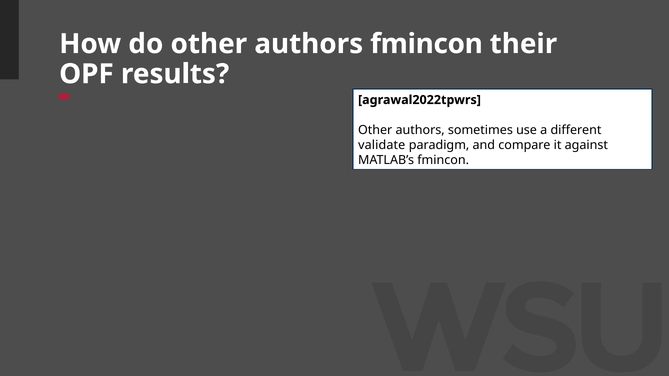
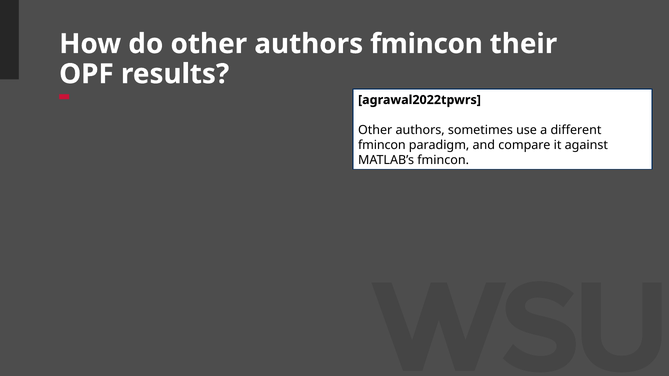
validate: validate -> fmincon (382, 145)
